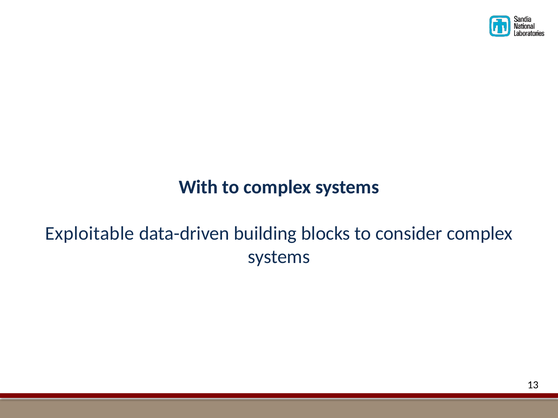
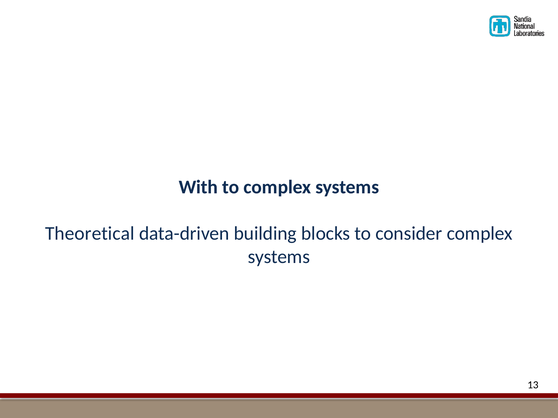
Exploitable: Exploitable -> Theoretical (90, 234)
